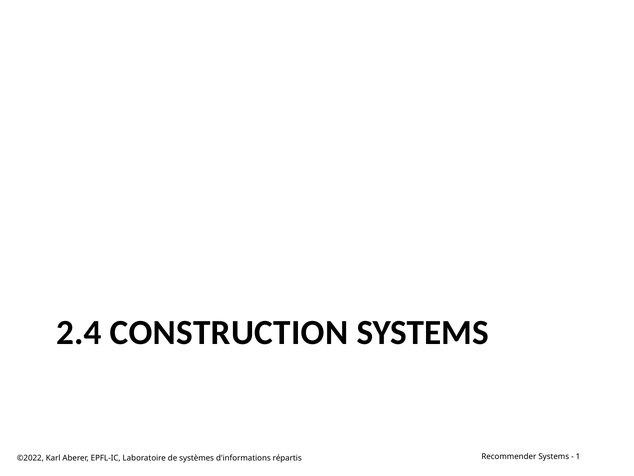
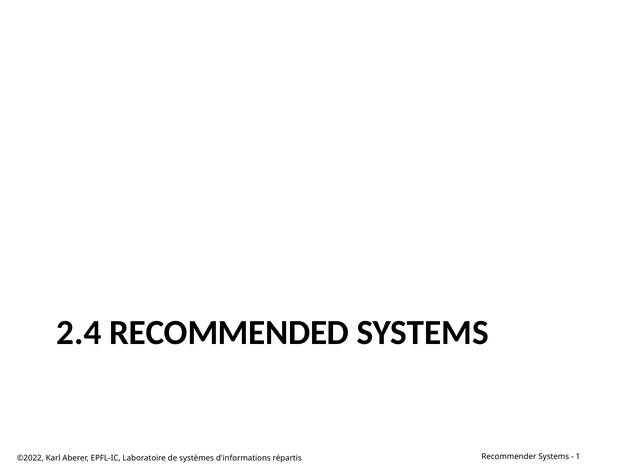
CONSTRUCTION: CONSTRUCTION -> RECOMMENDED (229, 332)
